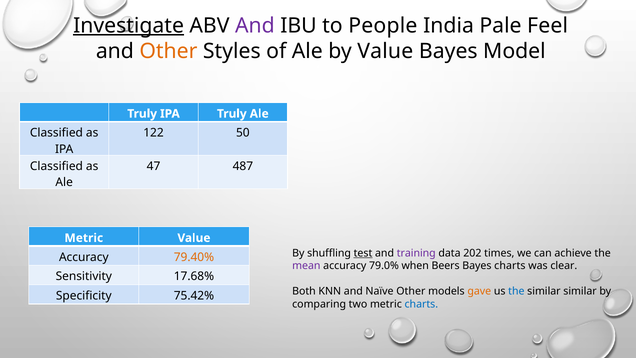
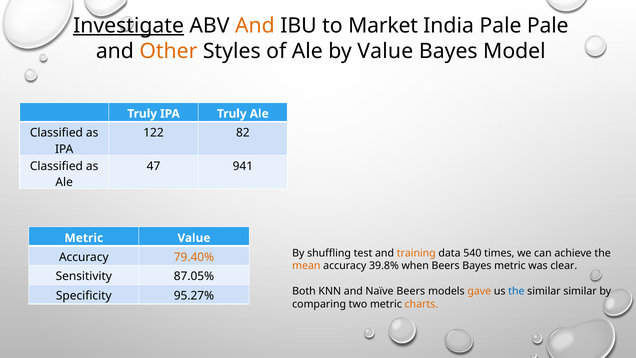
And colour: purple -> orange (255, 26)
People: People -> Market (383, 26)
Pale Feel: Feel -> Pale (548, 26)
50: 50 -> 82 (243, 133)
487: 487 -> 941 (243, 166)
test underline: present -> none (363, 253)
training colour: purple -> orange (416, 253)
202: 202 -> 540 (472, 253)
mean colour: purple -> orange (306, 266)
79.0%: 79.0% -> 39.8% (384, 266)
Bayes charts: charts -> metric (510, 266)
17.68%: 17.68% -> 87.05% (194, 276)
Naïve Other: Other -> Beers (411, 291)
75.42%: 75.42% -> 95.27% (194, 296)
charts colour: blue -> orange (421, 304)
